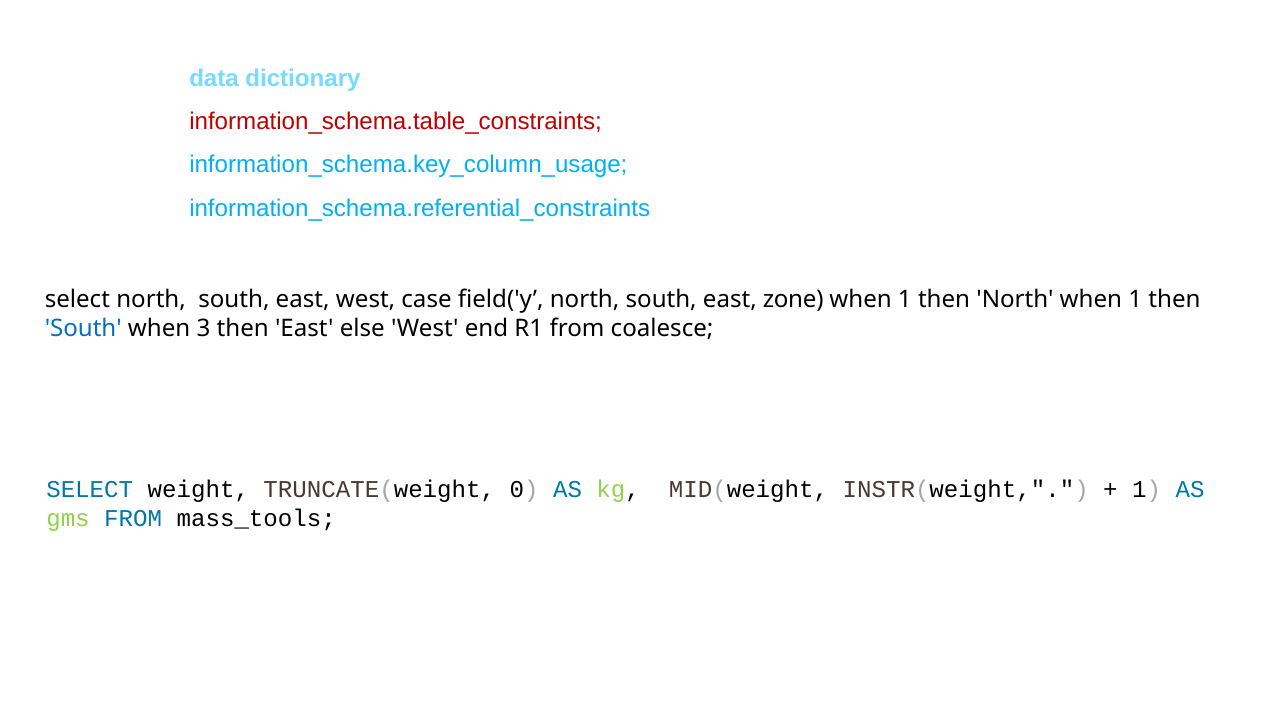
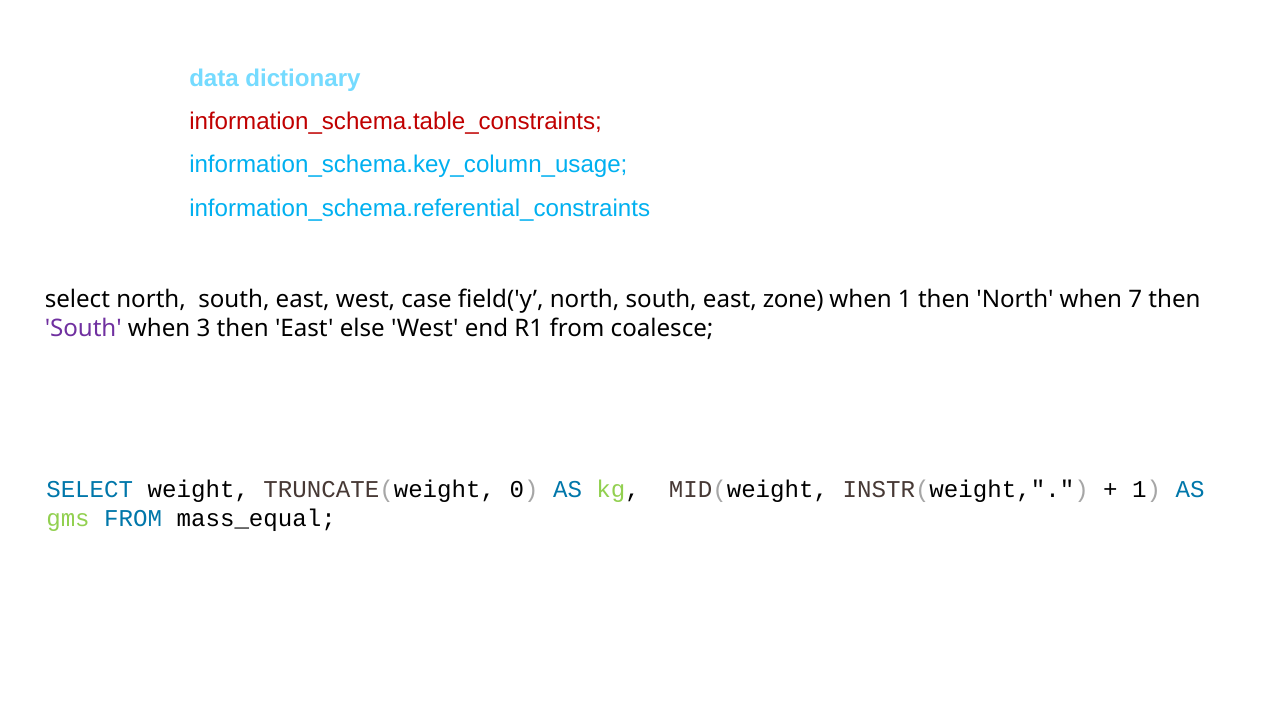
North when 1: 1 -> 7 (1135, 299)
South colour: blue -> purple (83, 328)
mass_tools: mass_tools -> mass_equal (256, 518)
